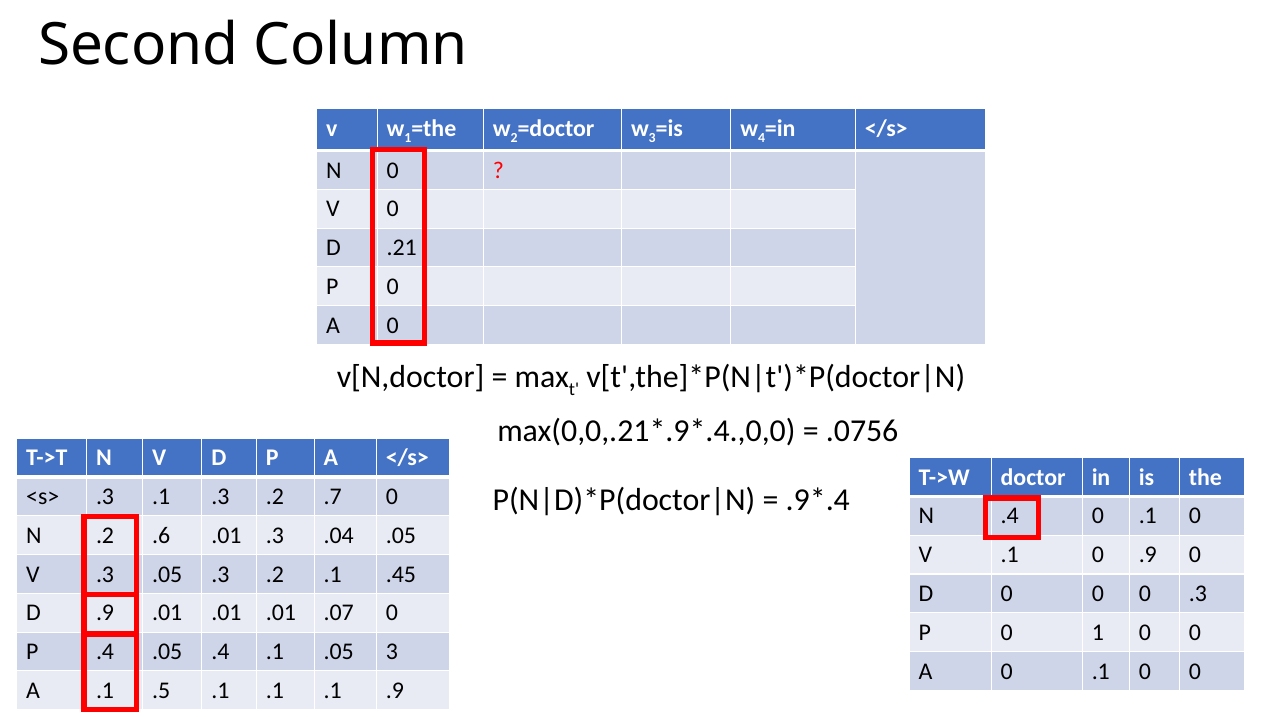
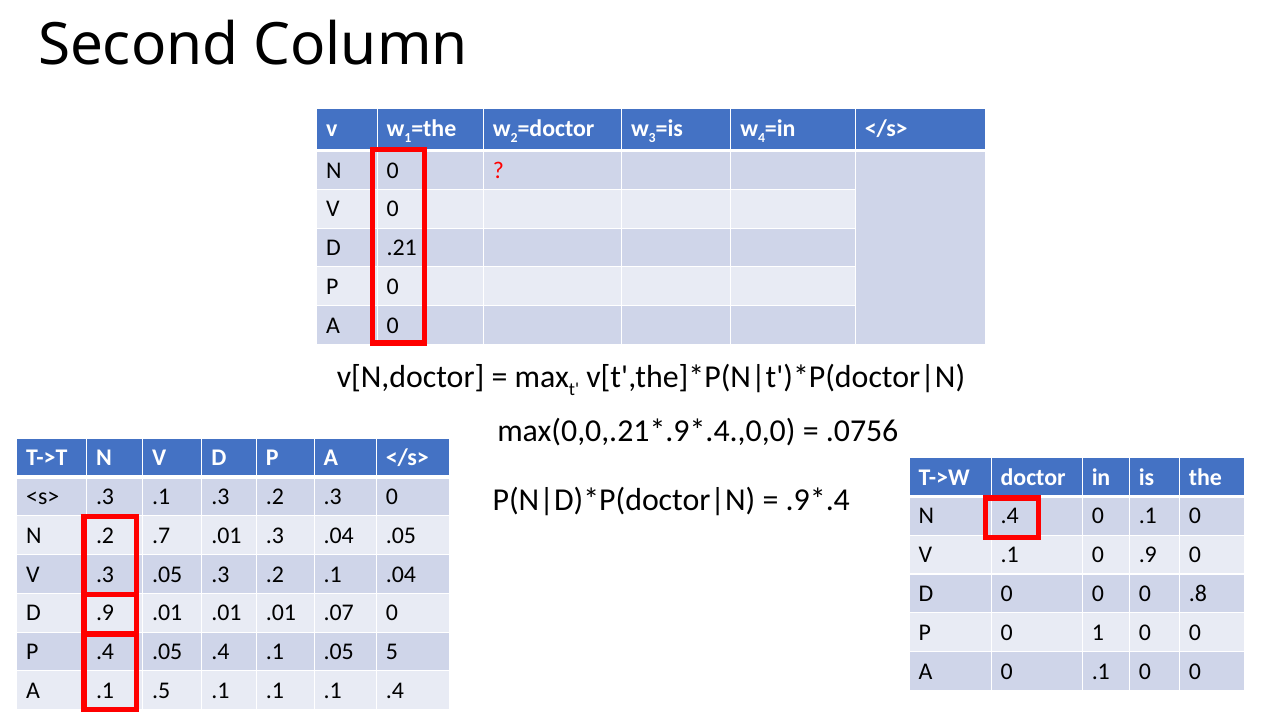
.2 .7: .7 -> .3 (333, 497)
.6: .6 -> .7 (161, 536)
.1 .45: .45 -> .04 (401, 574)
0 .3: .3 -> .8 (1198, 594)
.05 3: 3 -> 5 (392, 652)
.1 .9: .9 -> .4 (395, 691)
